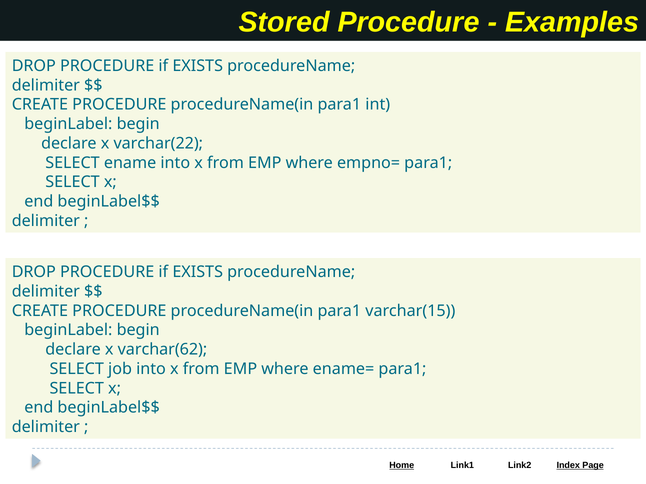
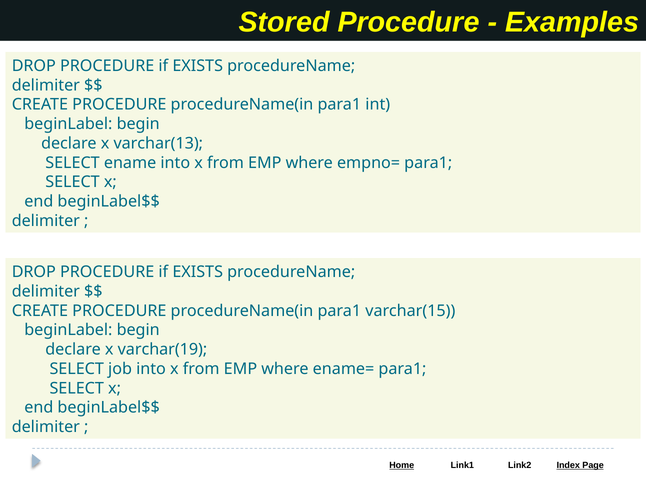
varchar(22: varchar(22 -> varchar(13 (158, 144)
varchar(62: varchar(62 -> varchar(19 (162, 350)
